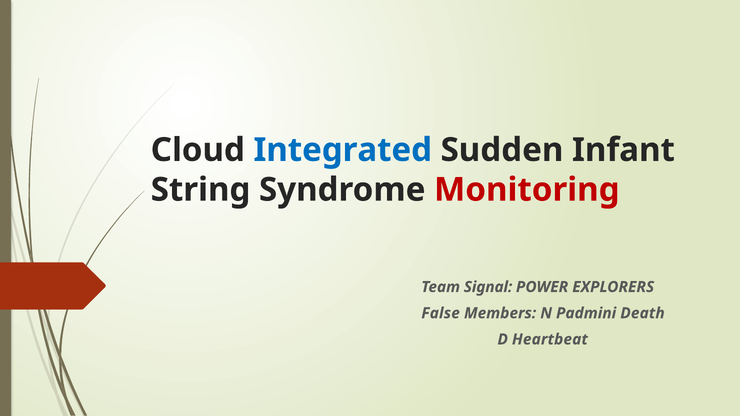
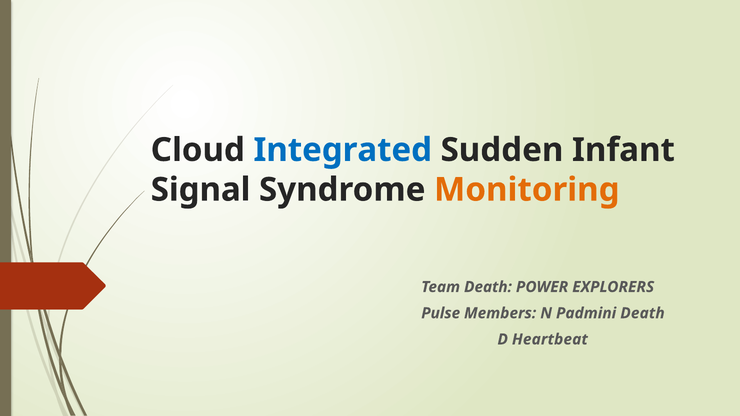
String: String -> Signal (201, 190)
Monitoring colour: red -> orange (527, 190)
Team Signal: Signal -> Death (488, 287)
False: False -> Pulse (441, 313)
